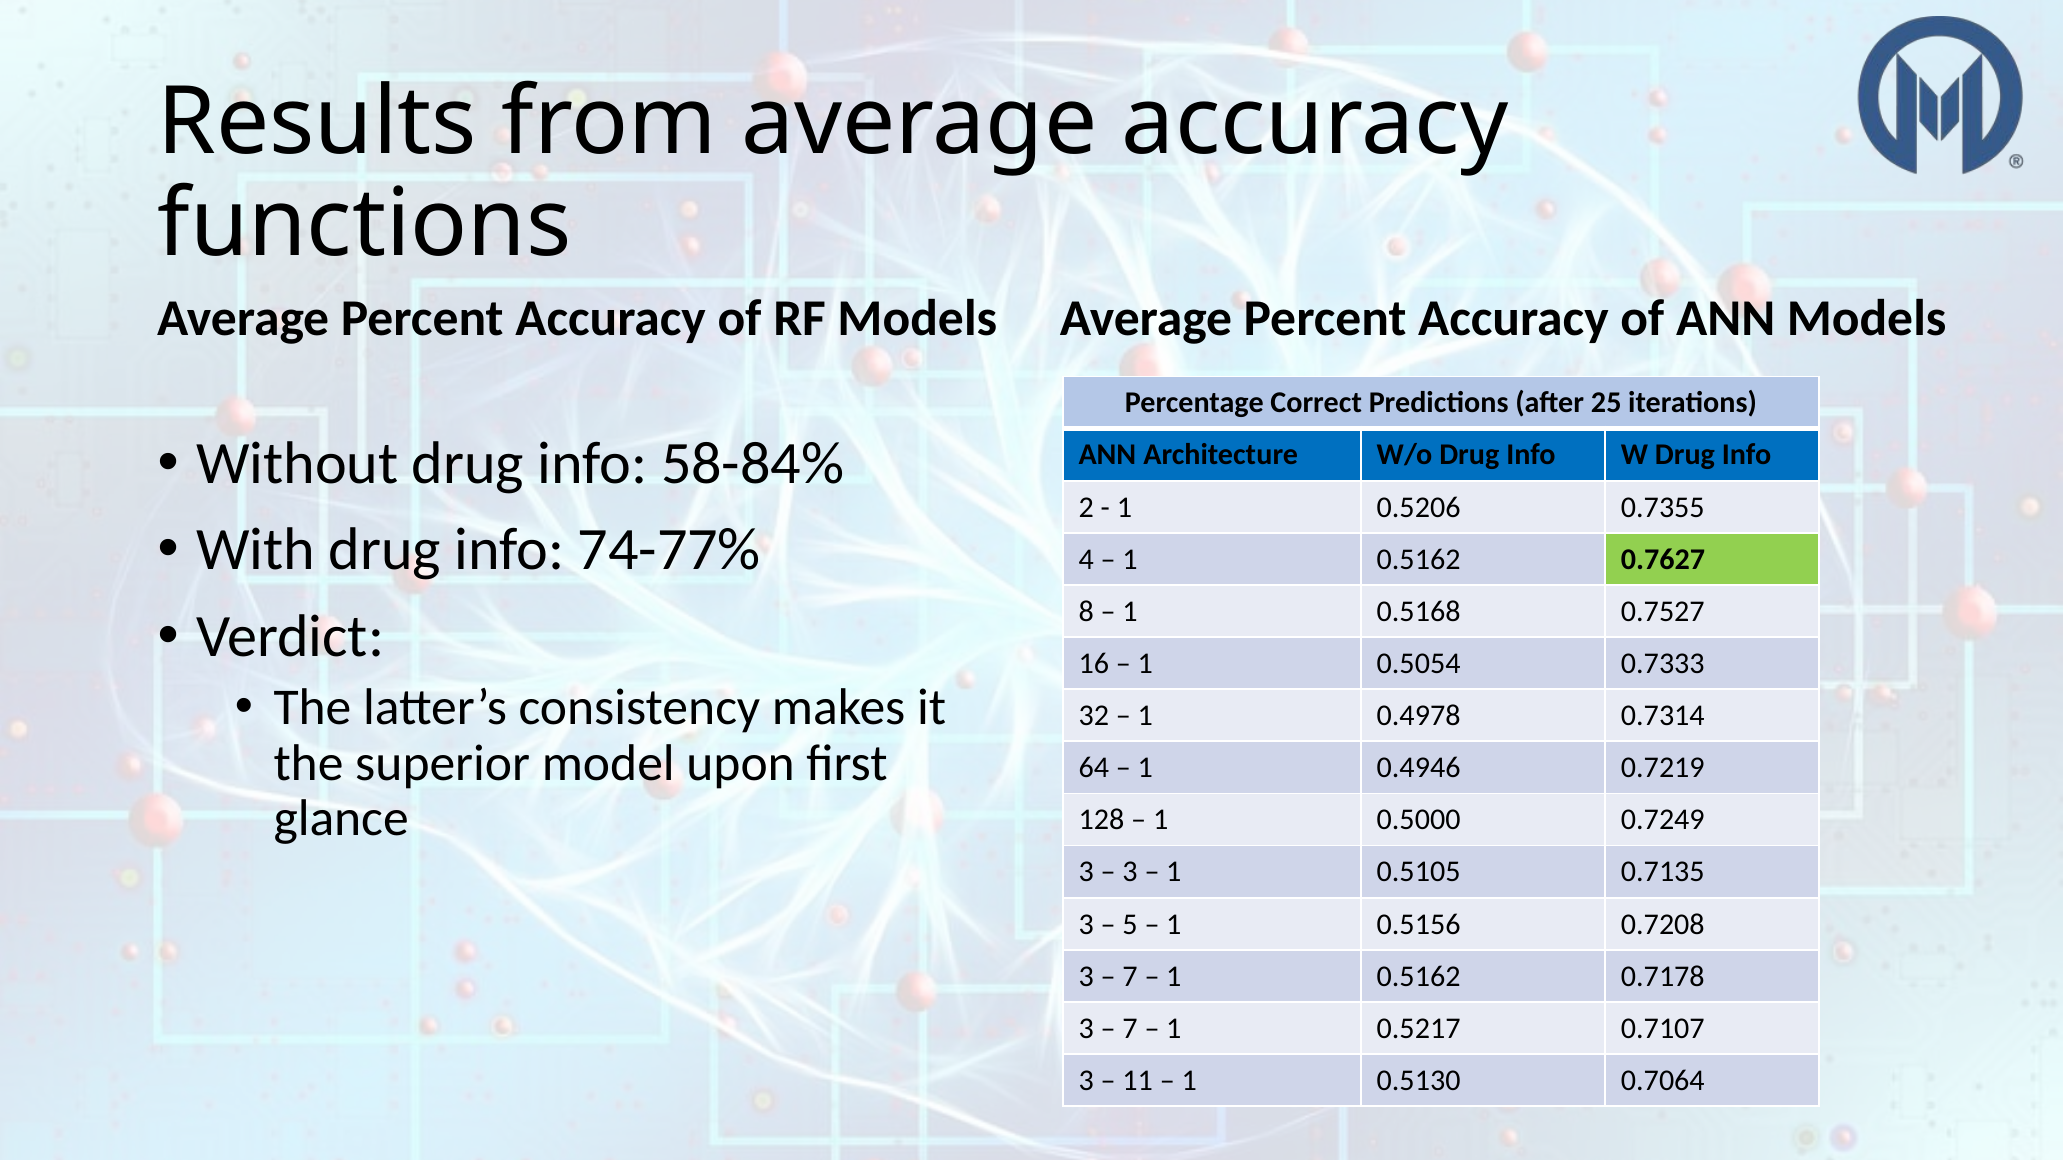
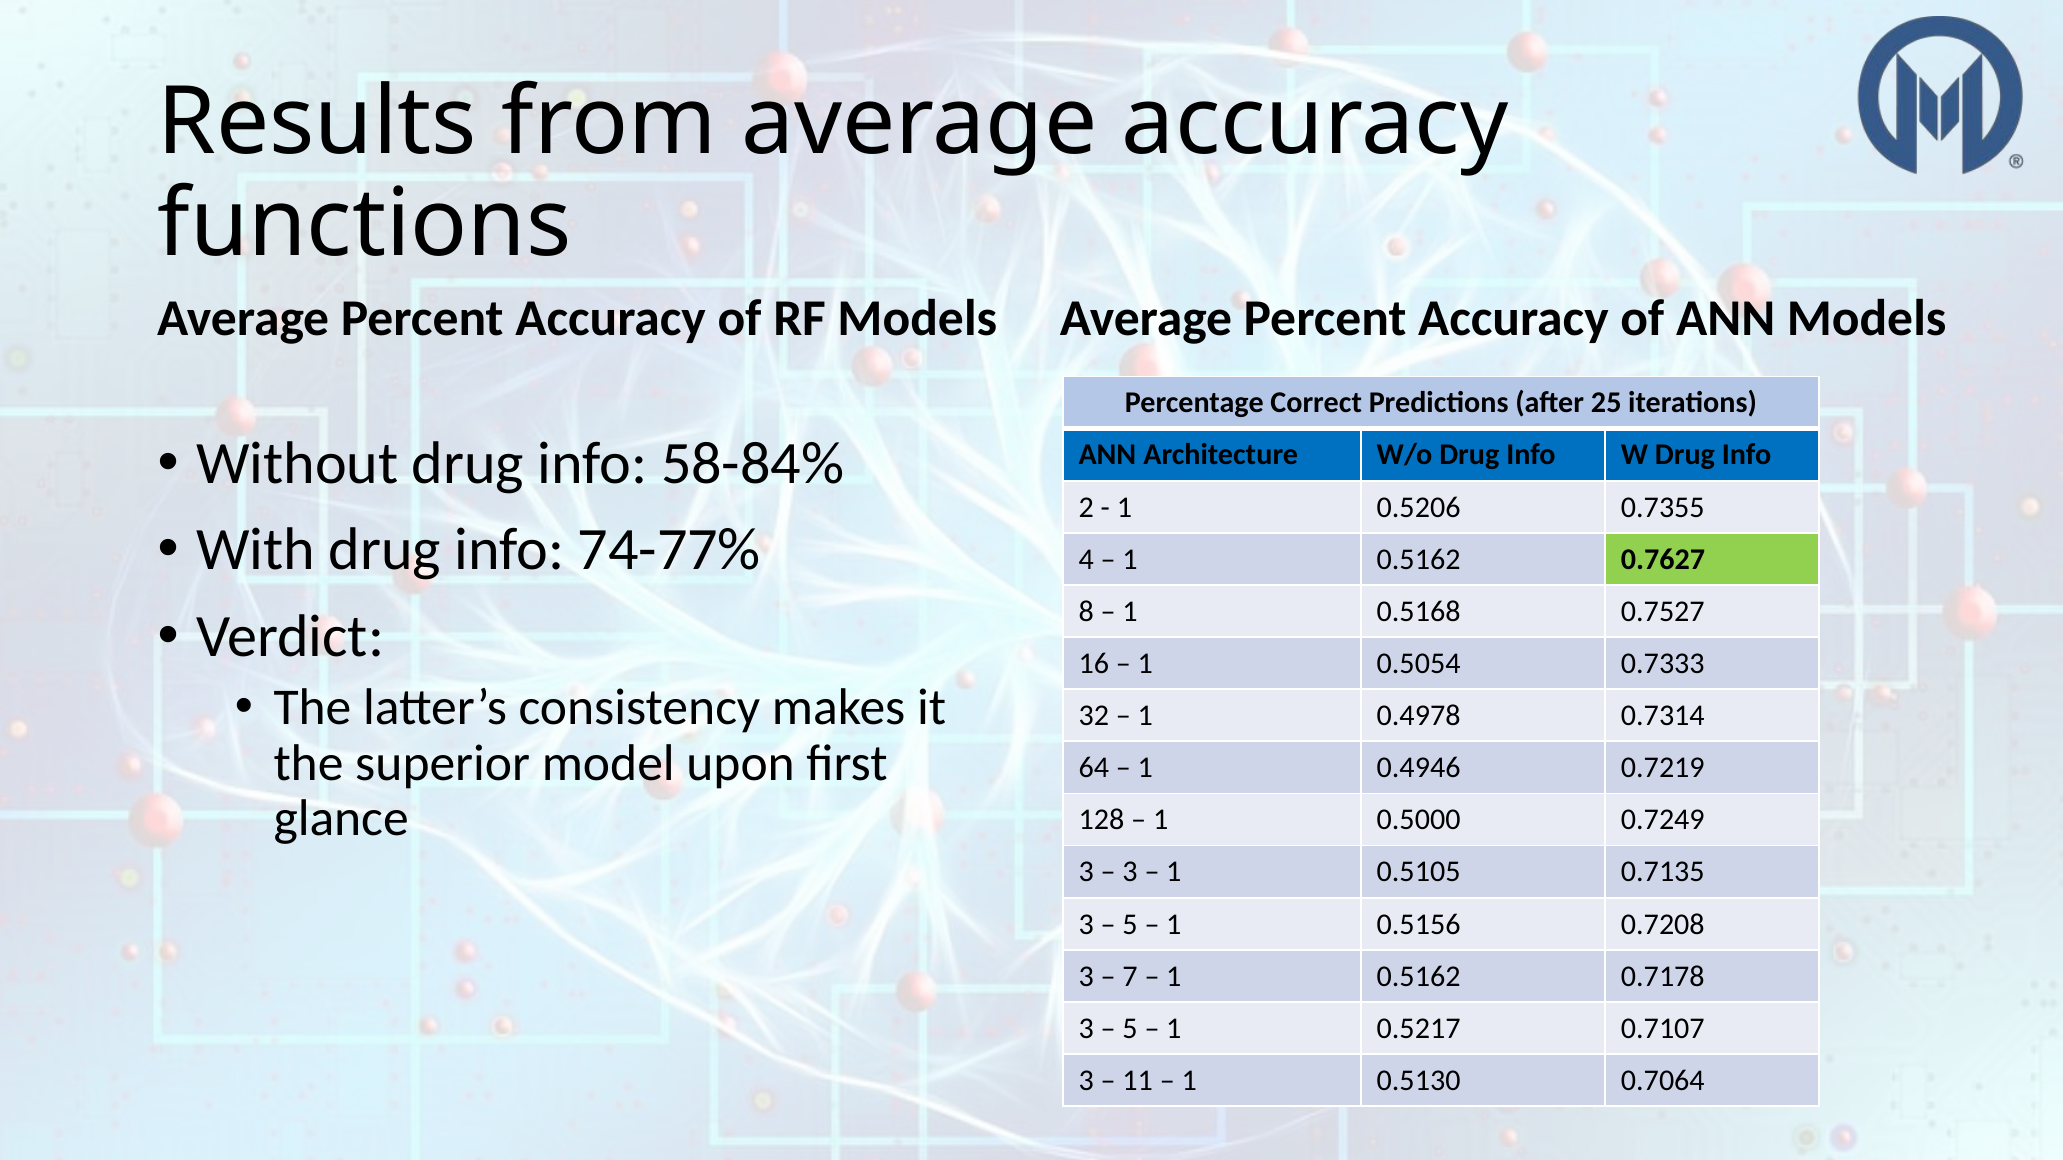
7: 7 -> 5 (1130, 1029)
